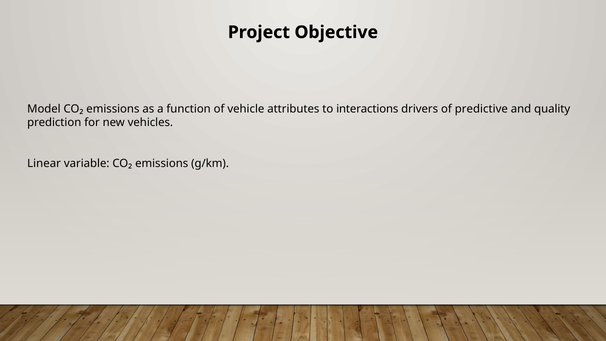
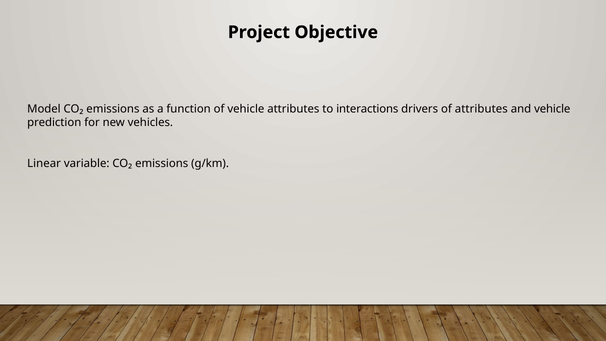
of predictive: predictive -> attributes (481, 109)
and quality: quality -> vehicle (552, 109)
